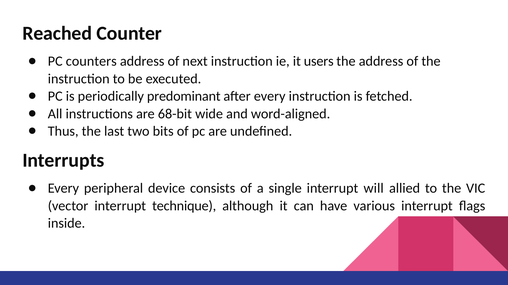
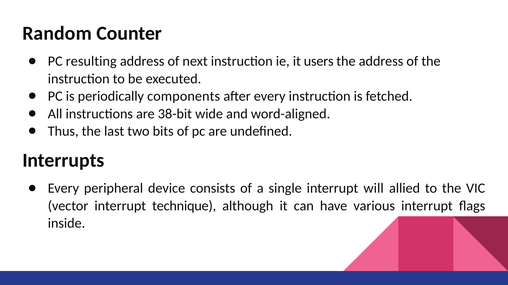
Reached: Reached -> Random (57, 33)
counters: counters -> resulting (91, 61)
predominant: predominant -> components (184, 97)
68-bit: 68-bit -> 38-bit (175, 114)
